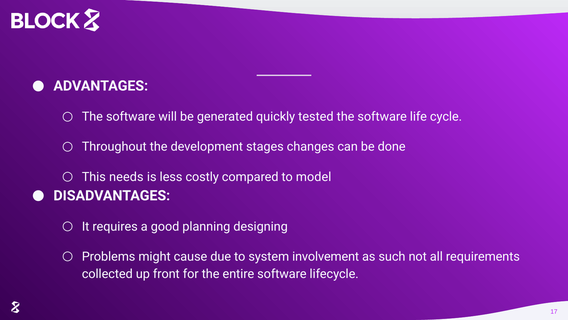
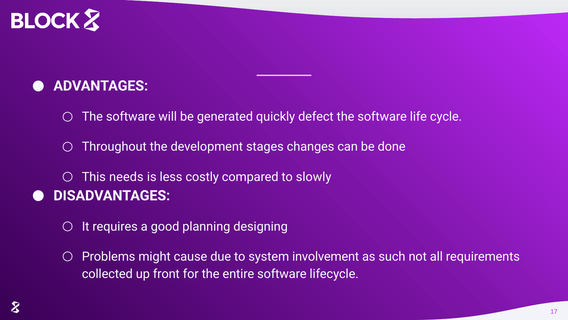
tested: tested -> defect (316, 117)
model: model -> slowly (314, 177)
